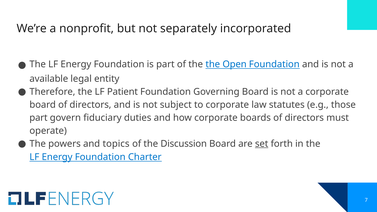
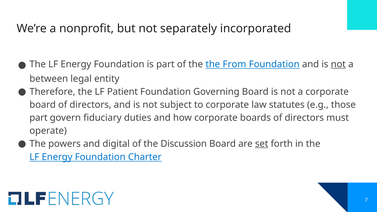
Open: Open -> From (234, 64)
not underline: none -> present (338, 64)
available: available -> between (49, 79)
topics: topics -> digital (116, 144)
